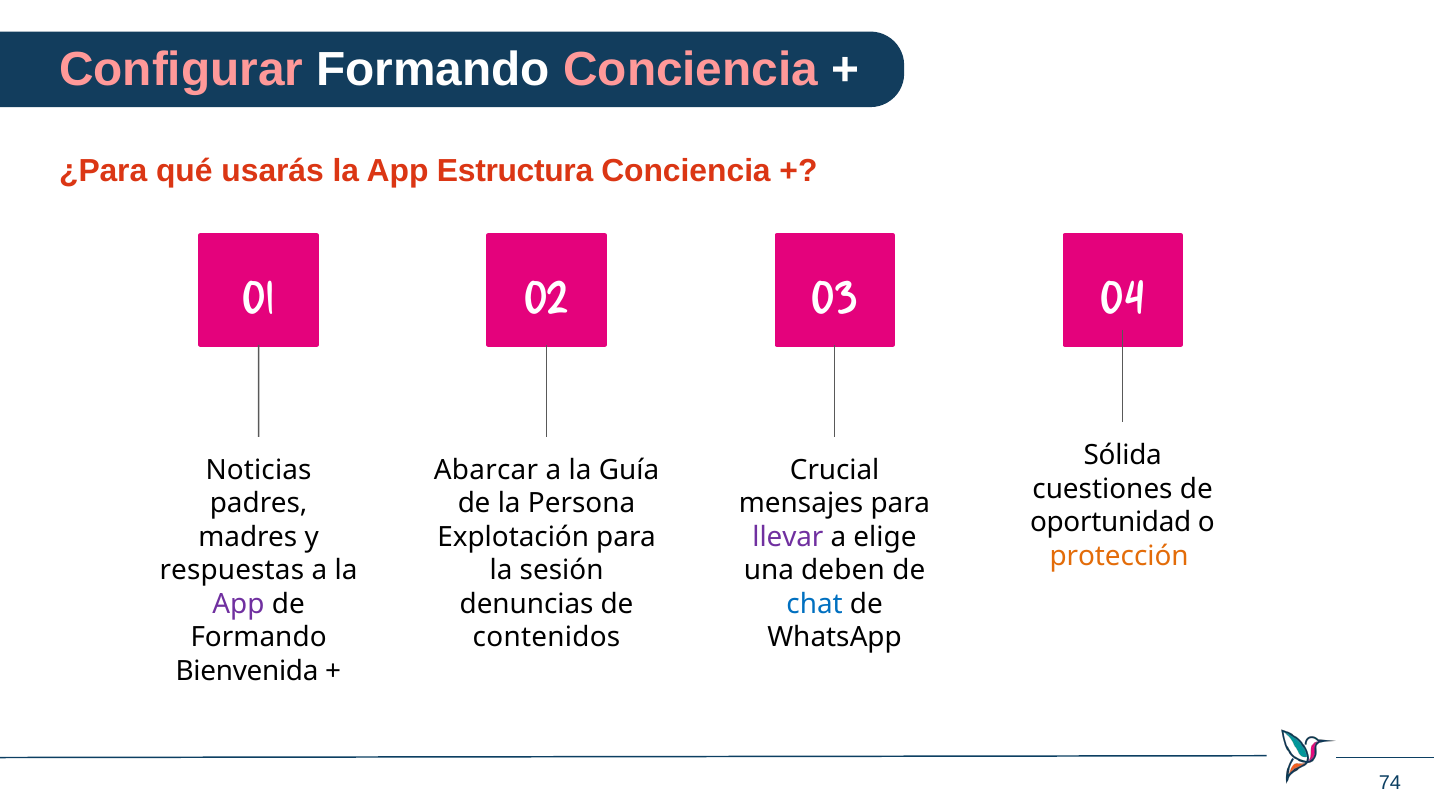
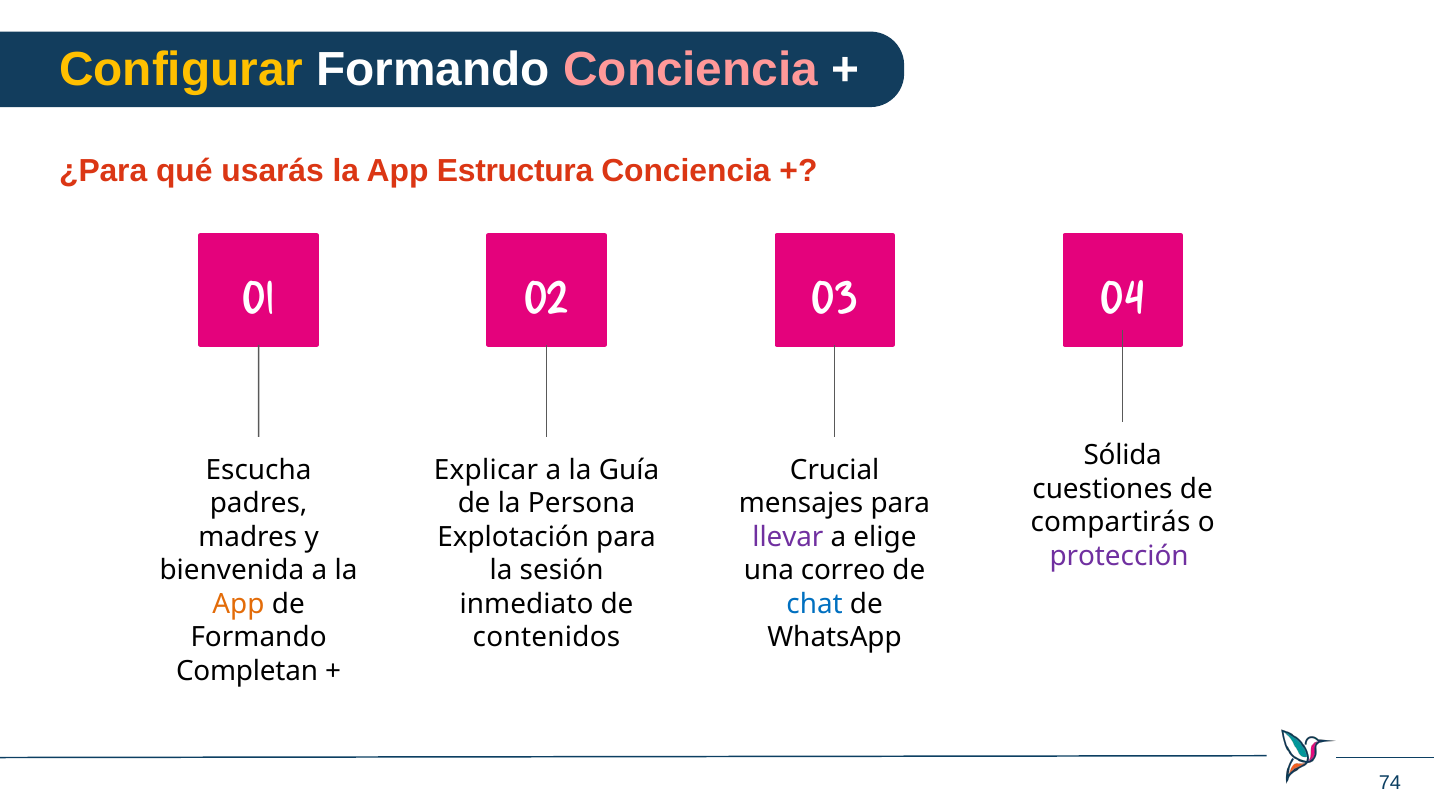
Configurar colour: pink -> yellow (181, 70)
Noticias: Noticias -> Escucha (259, 470)
Abarcar: Abarcar -> Explicar (486, 470)
oportunidad: oportunidad -> compartirás (1110, 522)
protección colour: orange -> purple (1119, 556)
respuestas: respuestas -> bienvenida (232, 570)
deben: deben -> correo (843, 570)
App colour: purple -> orange (238, 604)
denuncias: denuncias -> inmediato (527, 604)
Bienvenida: Bienvenida -> Completan (247, 671)
